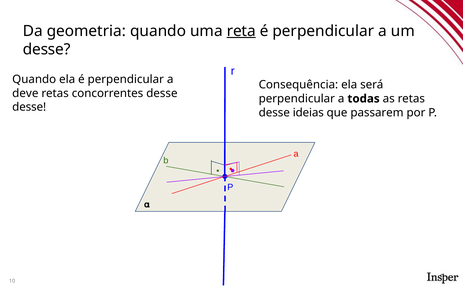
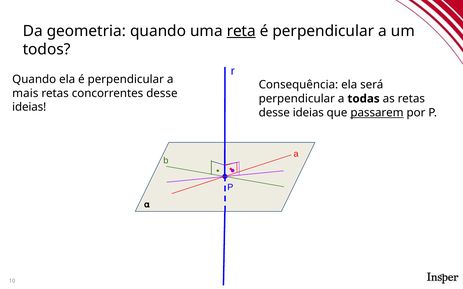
desse: desse -> todos (47, 50)
deve: deve -> mais (25, 93)
desse: desse -> ideias (29, 107)
passarem underline: none -> present (377, 113)
